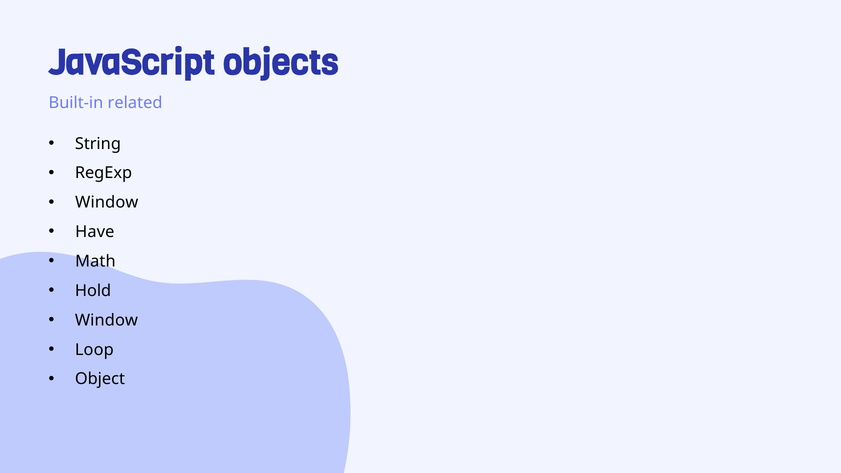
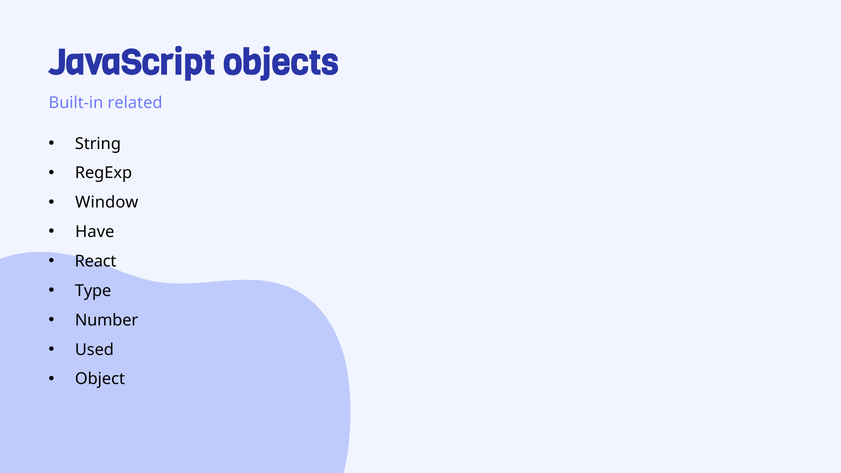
Math: Math -> React (96, 261)
Hold: Hold -> Type (93, 291)
Window: Window -> Number (107, 320)
Loop: Loop -> Used (94, 350)
